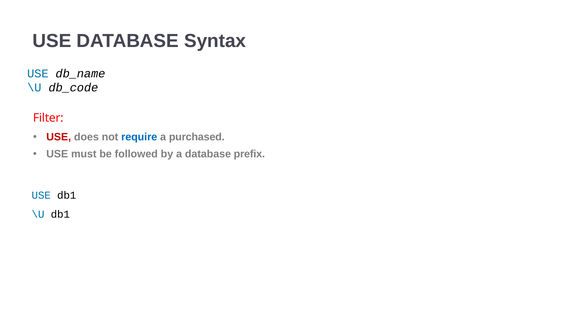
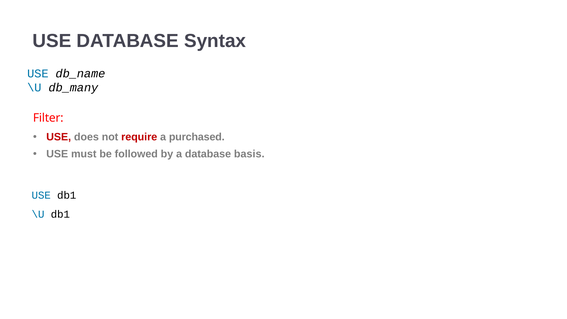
db_code: db_code -> db_many (73, 88)
require colour: blue -> red (139, 137)
prefix: prefix -> basis (249, 154)
